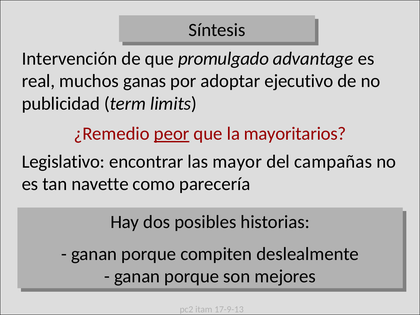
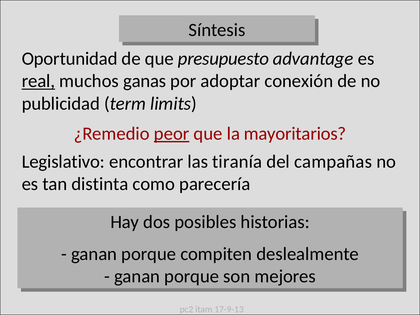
Intervención: Intervención -> Oportunidad (70, 59)
promulgado: promulgado -> presupuesto (224, 59)
real underline: none -> present (38, 81)
ejecutivo: ejecutivo -> conexión (299, 81)
mayor: mayor -> tiranía (237, 162)
navette: navette -> distinta (100, 184)
